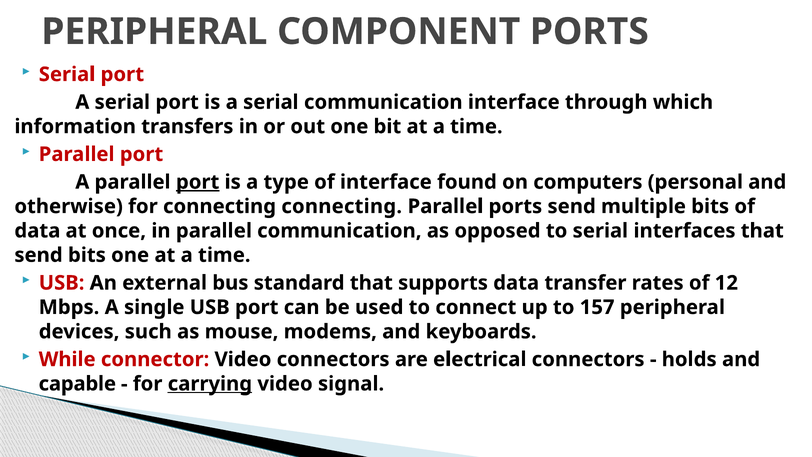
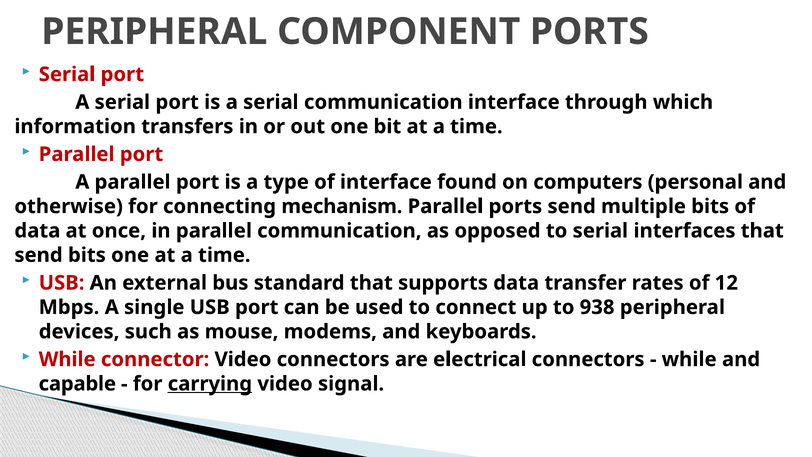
port underline: present -> none (198, 182)
connecting connecting: connecting -> mechanism (342, 206)
157: 157 -> 938 (597, 307)
holds: holds -> while (689, 359)
